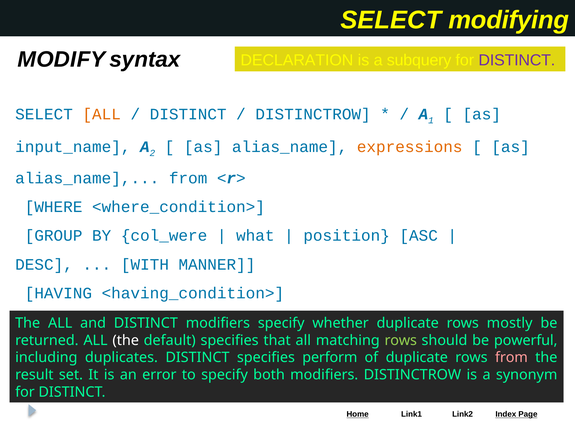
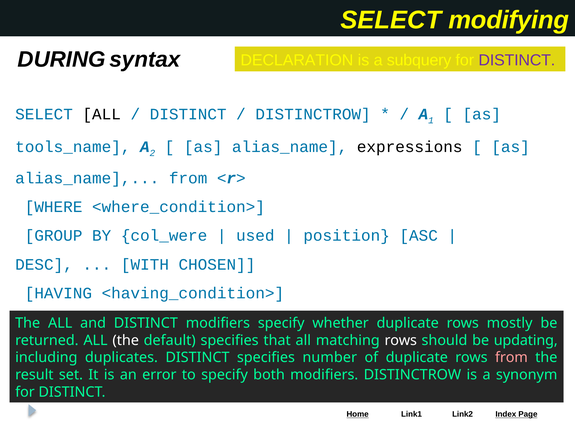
MODIFY: MODIFY -> DURING (62, 60)
ALL colour: orange -> black (102, 114)
input_name: input_name -> tools_name (73, 147)
expressions colour: orange -> black (410, 147)
what: what -> used (255, 236)
MANNER: MANNER -> CHOSEN (217, 265)
rows colour: light green -> white (401, 341)
powerful: powerful -> updating (526, 341)
perform: perform -> number (330, 358)
